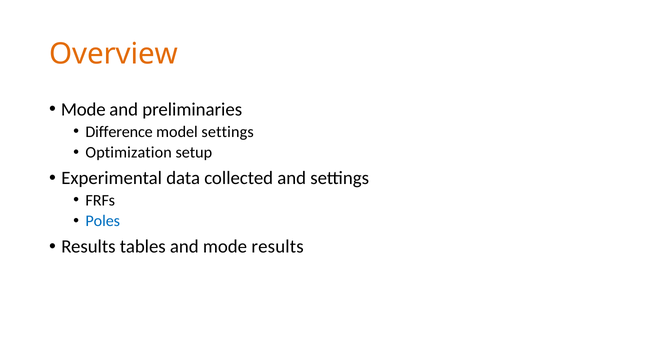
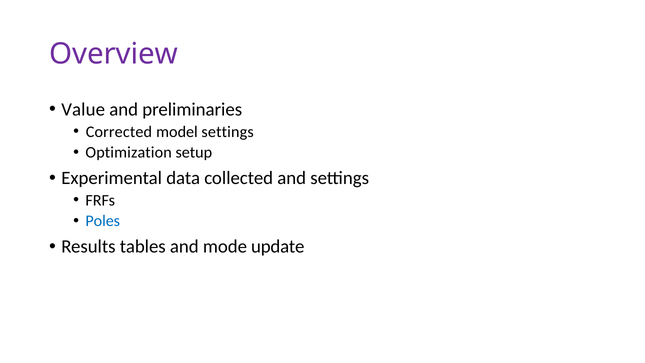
Overview colour: orange -> purple (114, 54)
Mode: Mode -> Value (83, 109)
Difference: Difference -> Corrected (119, 132)
mode results: results -> update (278, 246)
